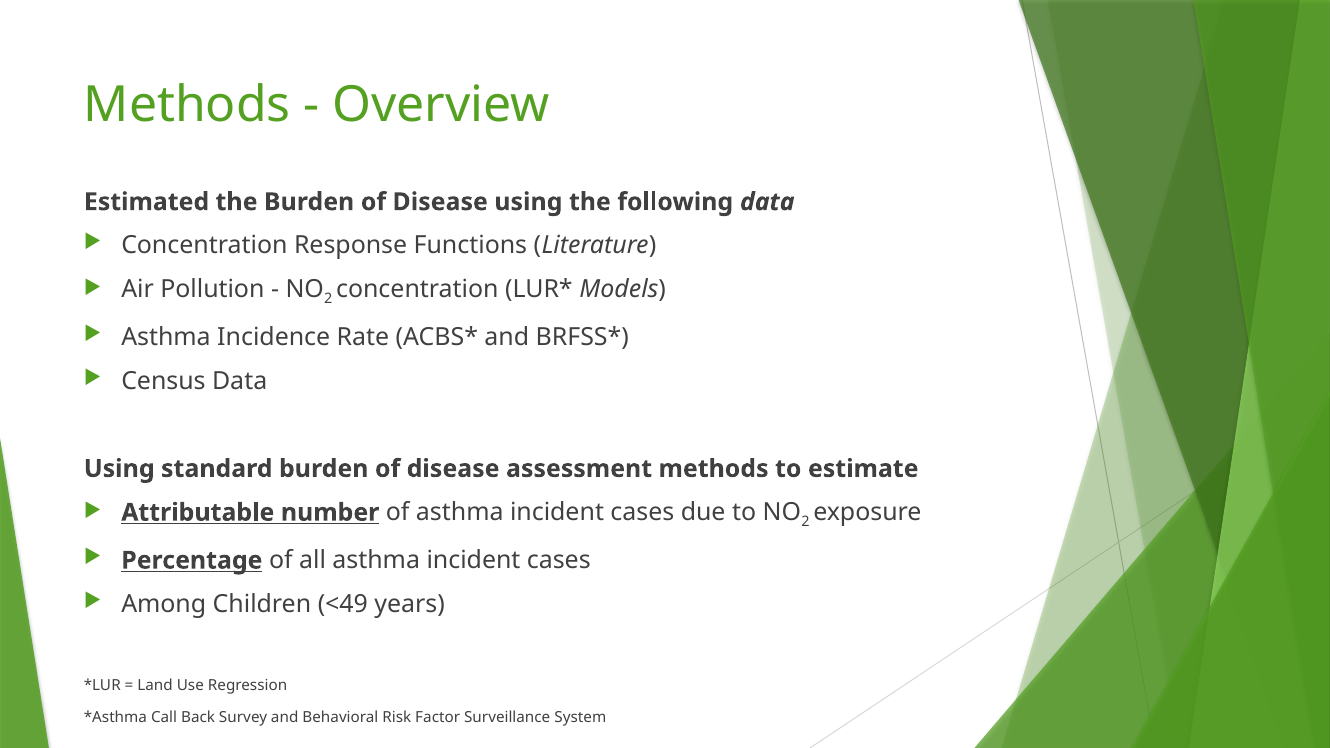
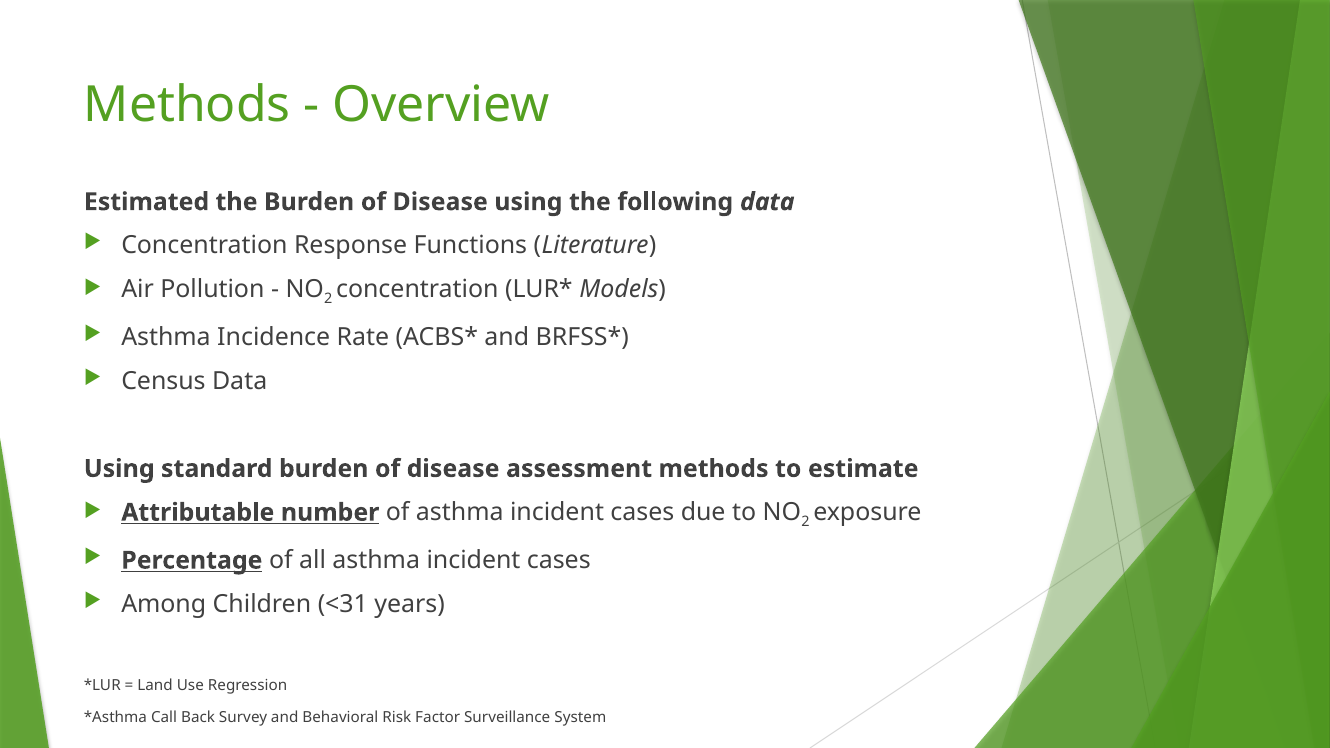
<49: <49 -> <31 (343, 604)
